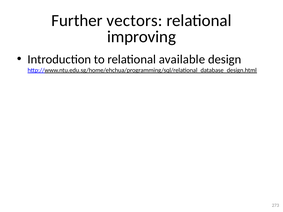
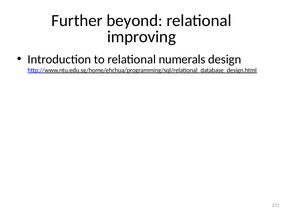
vectors: vectors -> beyond (135, 21)
available: available -> numerals (182, 59)
